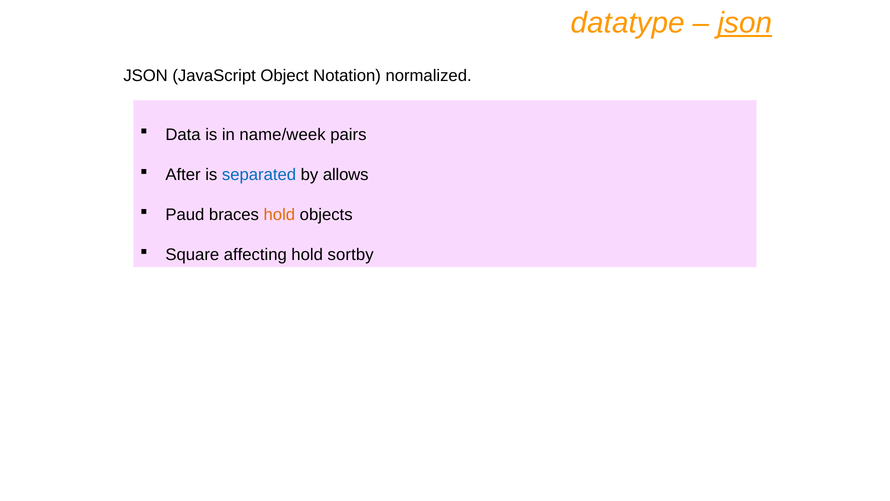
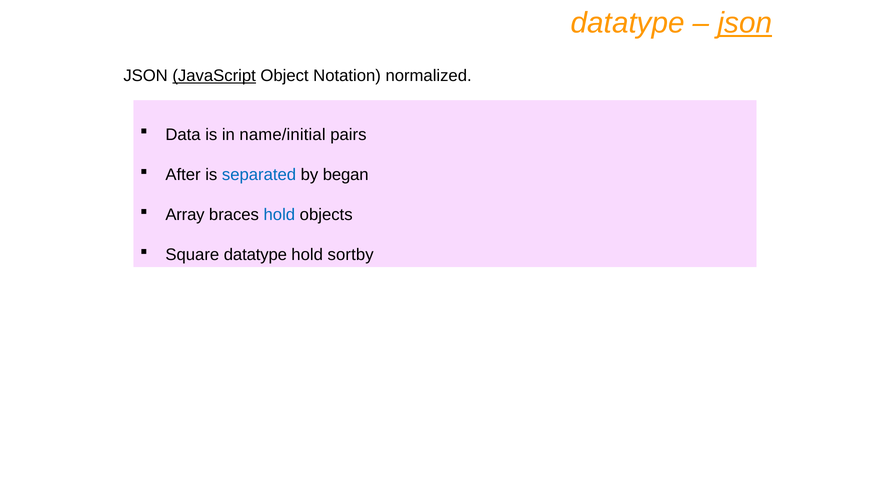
JavaScript underline: none -> present (214, 76)
name/week: name/week -> name/initial (283, 135)
allows: allows -> began (346, 175)
Paud: Paud -> Array (185, 215)
hold colour: orange -> blue (279, 215)
Square affecting: affecting -> datatype (255, 255)
